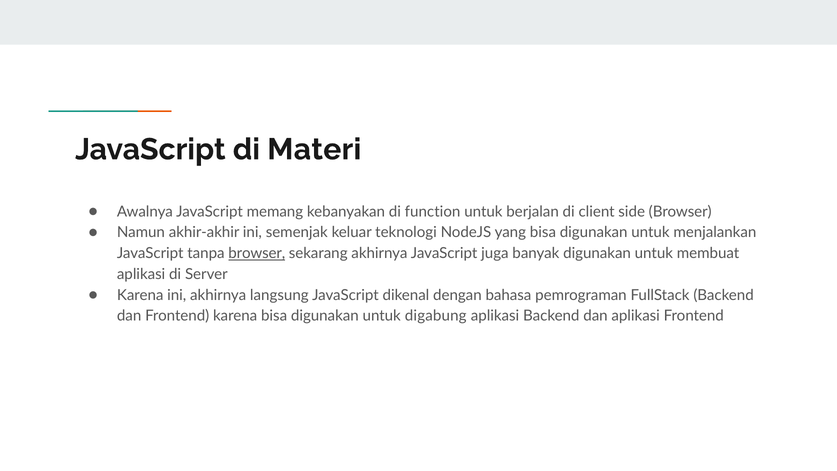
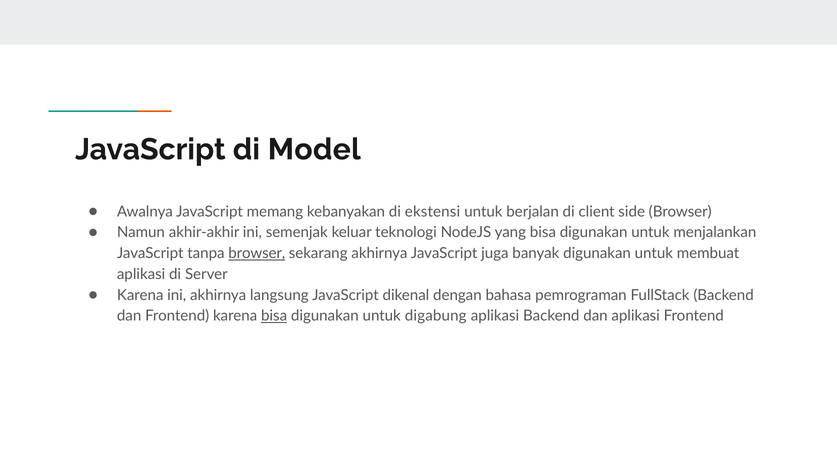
Materi: Materi -> Model (314, 149)
function: function -> ekstensi (433, 212)
bisa underline: none -> present (274, 316)
